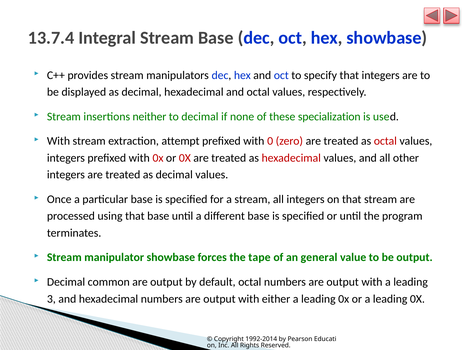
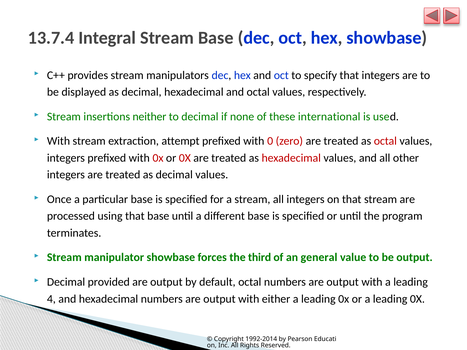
specialization: specialization -> international (329, 117)
tape: tape -> third (260, 258)
common: common -> provided (109, 282)
3: 3 -> 4 (51, 299)
